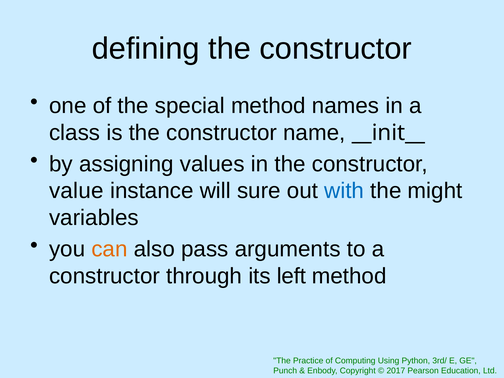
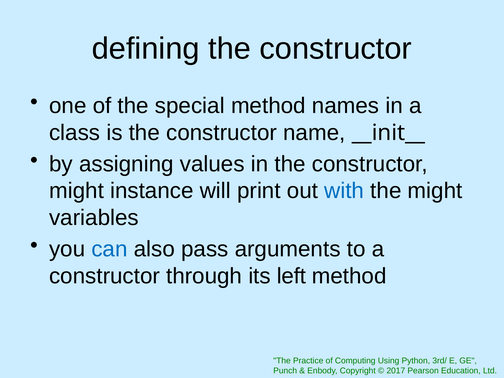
value: value -> might (77, 191)
sure: sure -> print (259, 191)
can colour: orange -> blue (110, 249)
